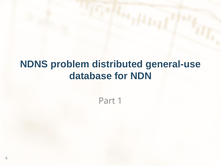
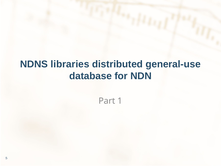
problem: problem -> libraries (70, 64)
